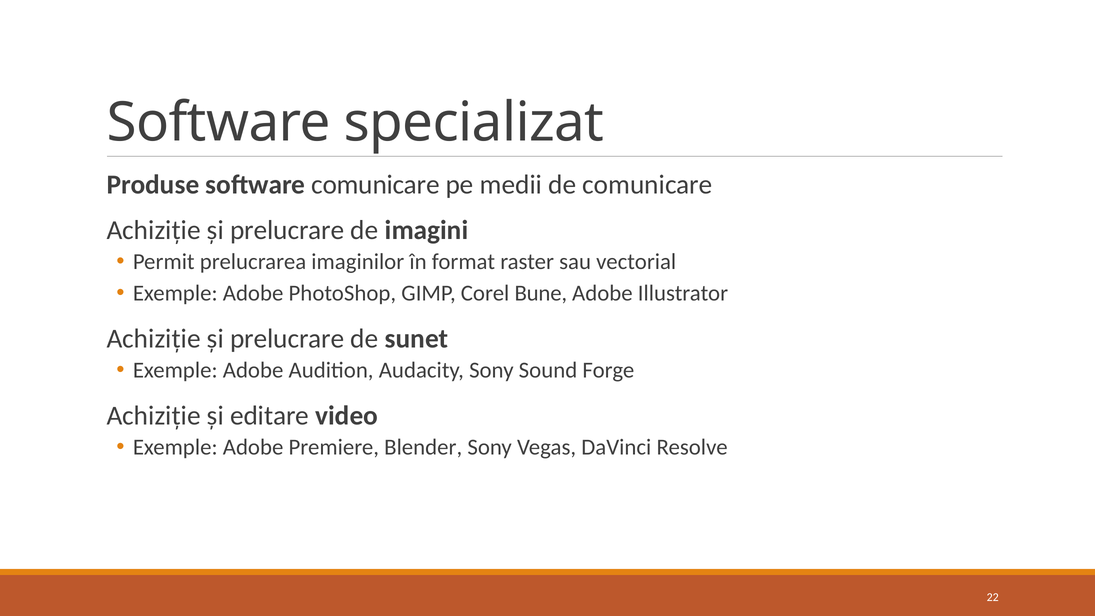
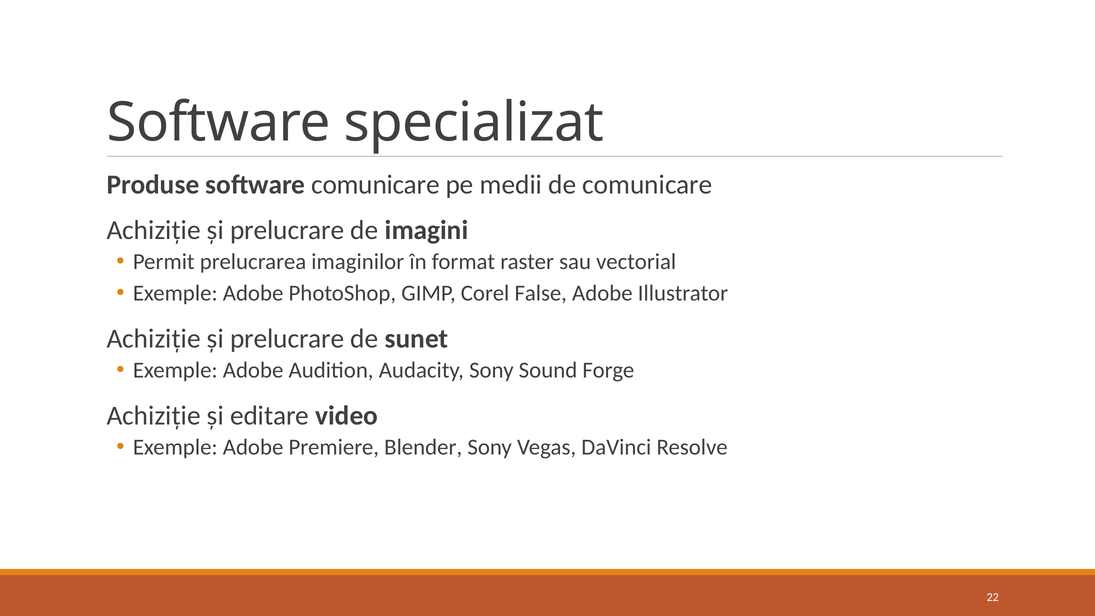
Bune: Bune -> False (541, 293)
